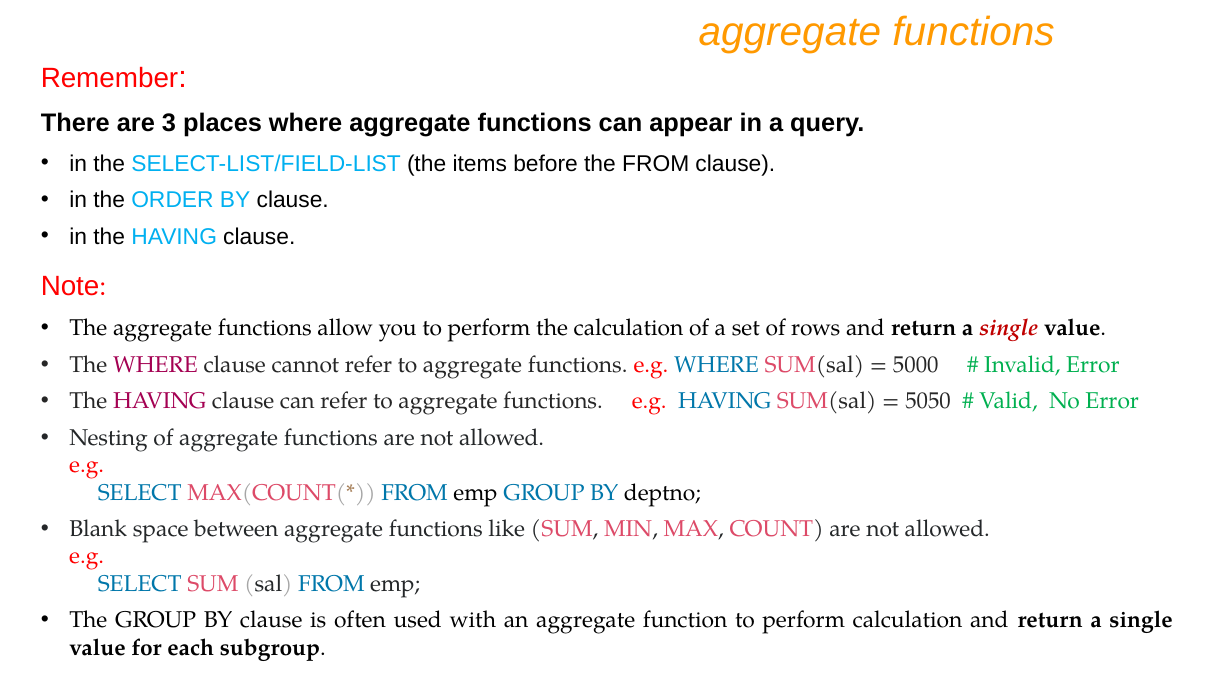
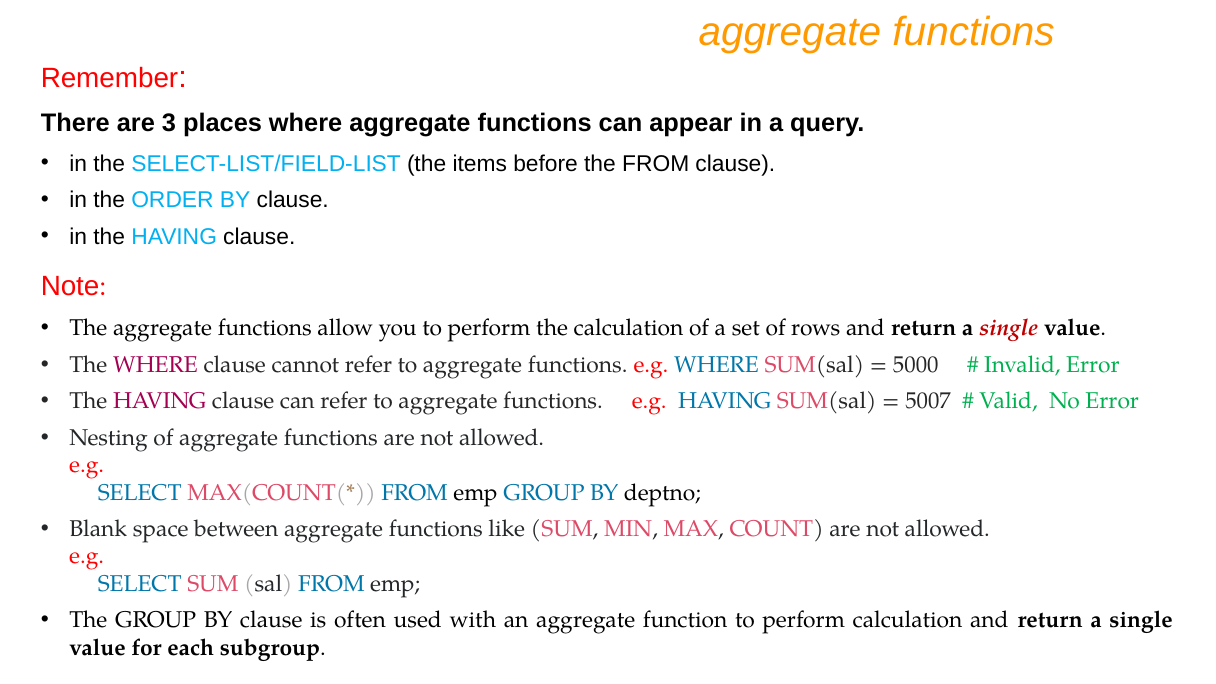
5050: 5050 -> 5007 (928, 401)
